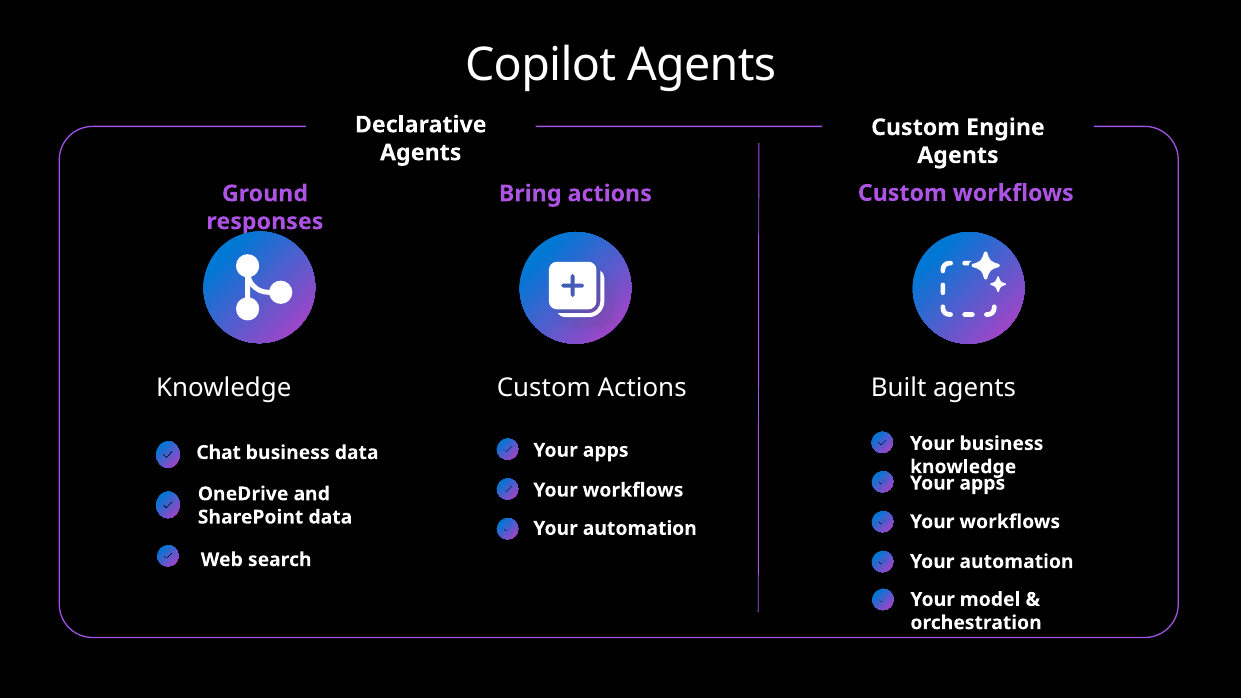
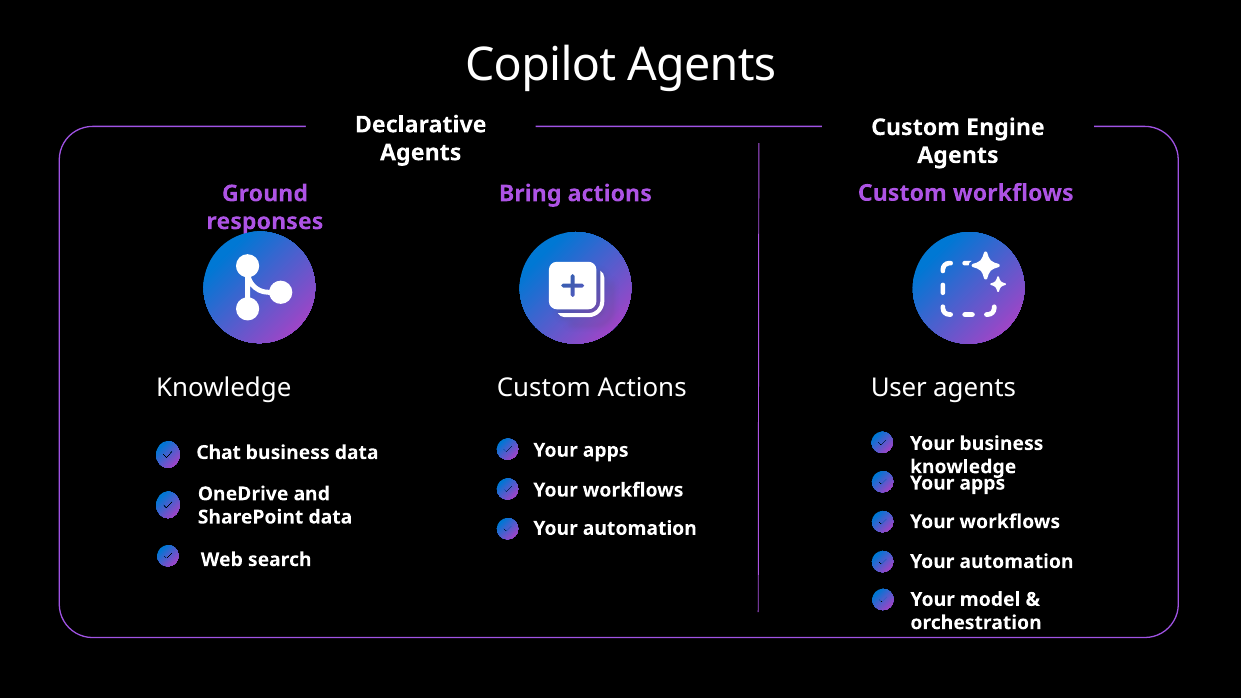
Built: Built -> User (899, 388)
